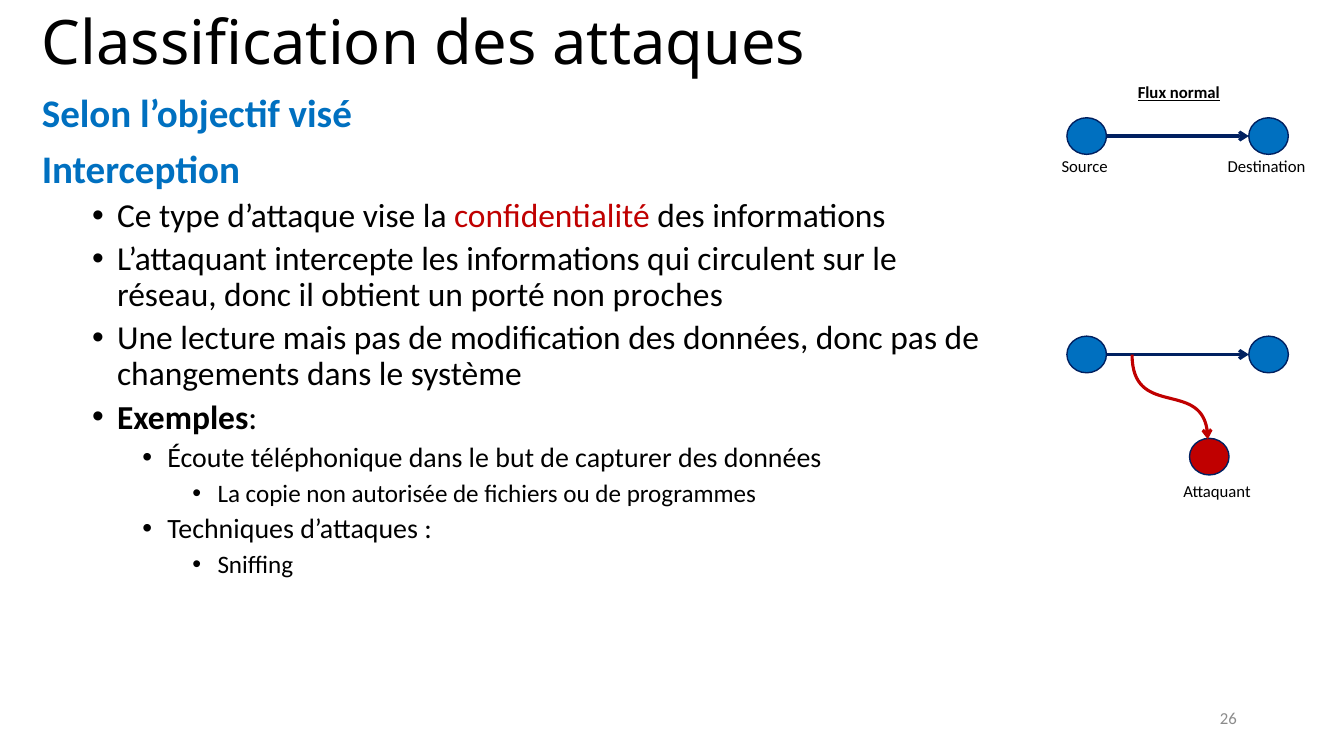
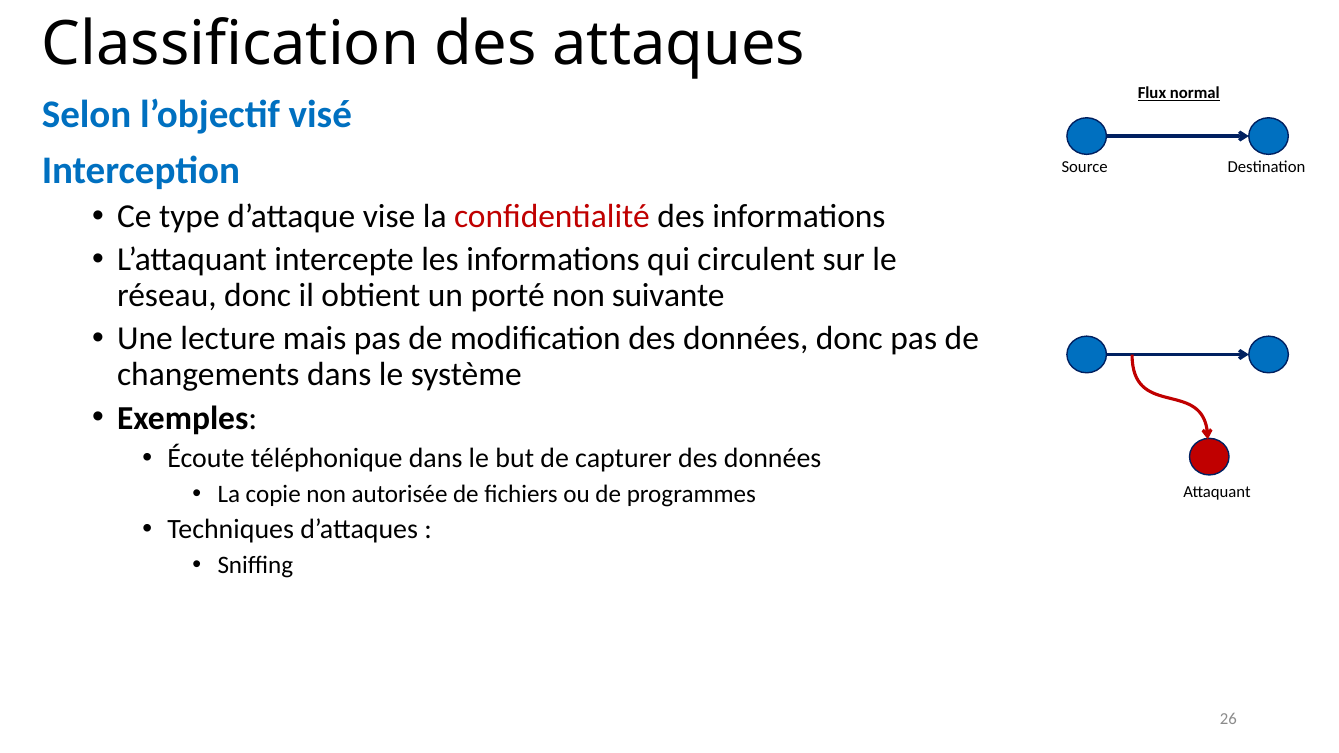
proches: proches -> suivante (668, 296)
